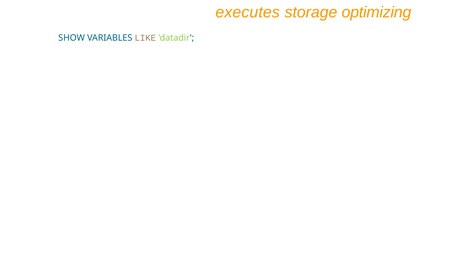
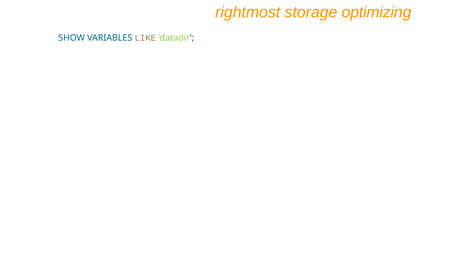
executes: executes -> rightmost (248, 12)
